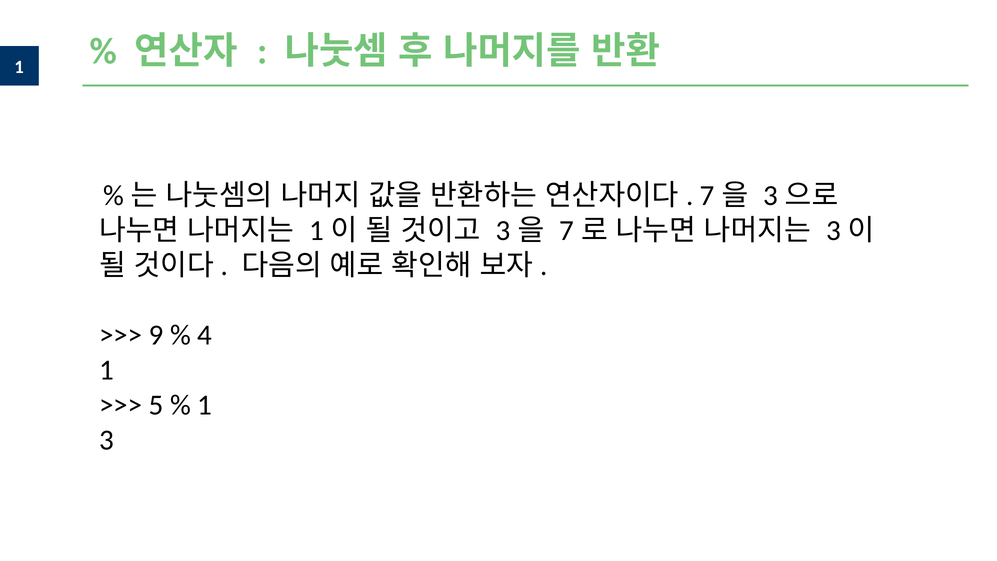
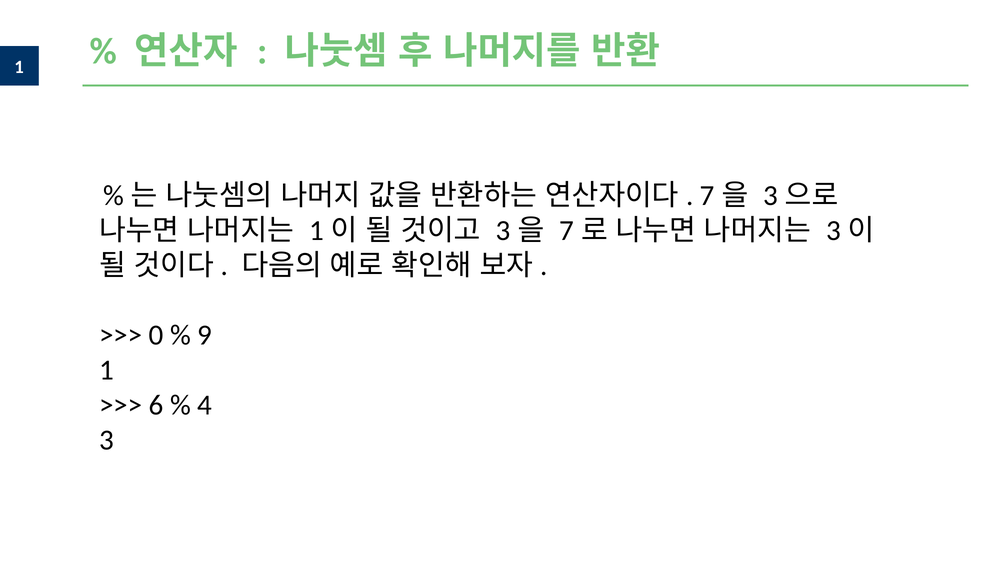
9: 9 -> 0 (156, 335)
4: 4 -> 9 (205, 335)
5: 5 -> 6 (156, 405)
1: 1 -> 4 (205, 405)
